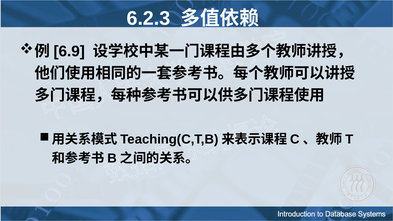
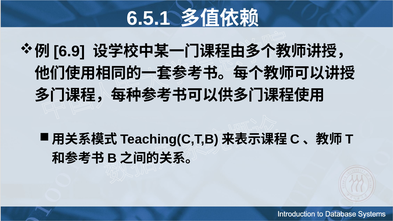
6.2.3: 6.2.3 -> 6.5.1 (148, 18)
